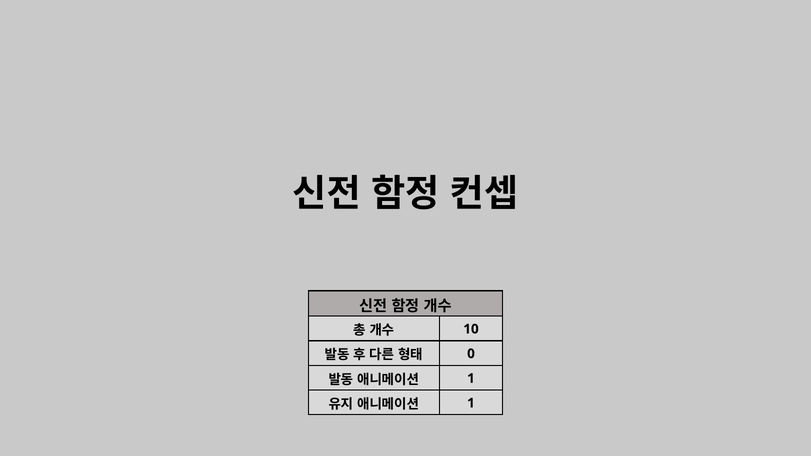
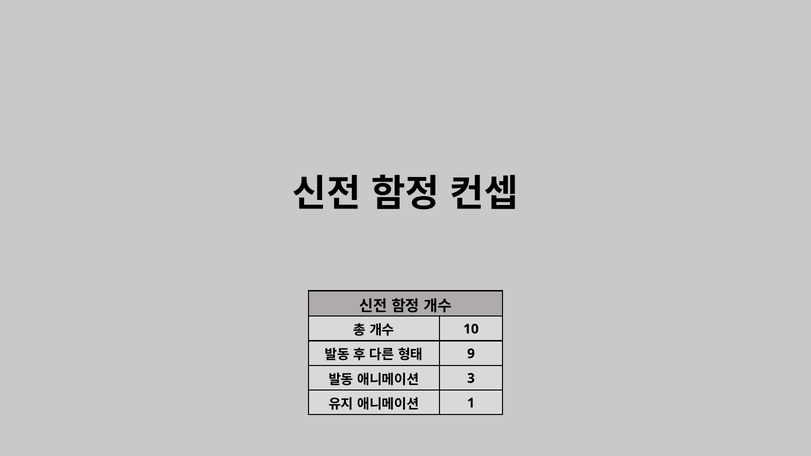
0: 0 -> 9 (471, 354)
1: 1 -> 3 (471, 378)
